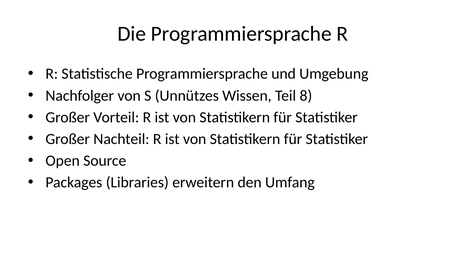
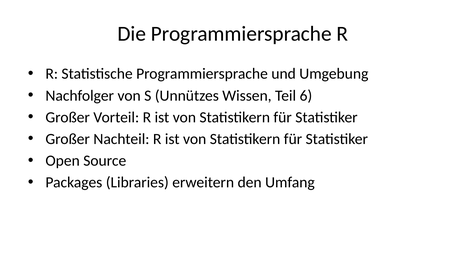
8: 8 -> 6 (306, 96)
